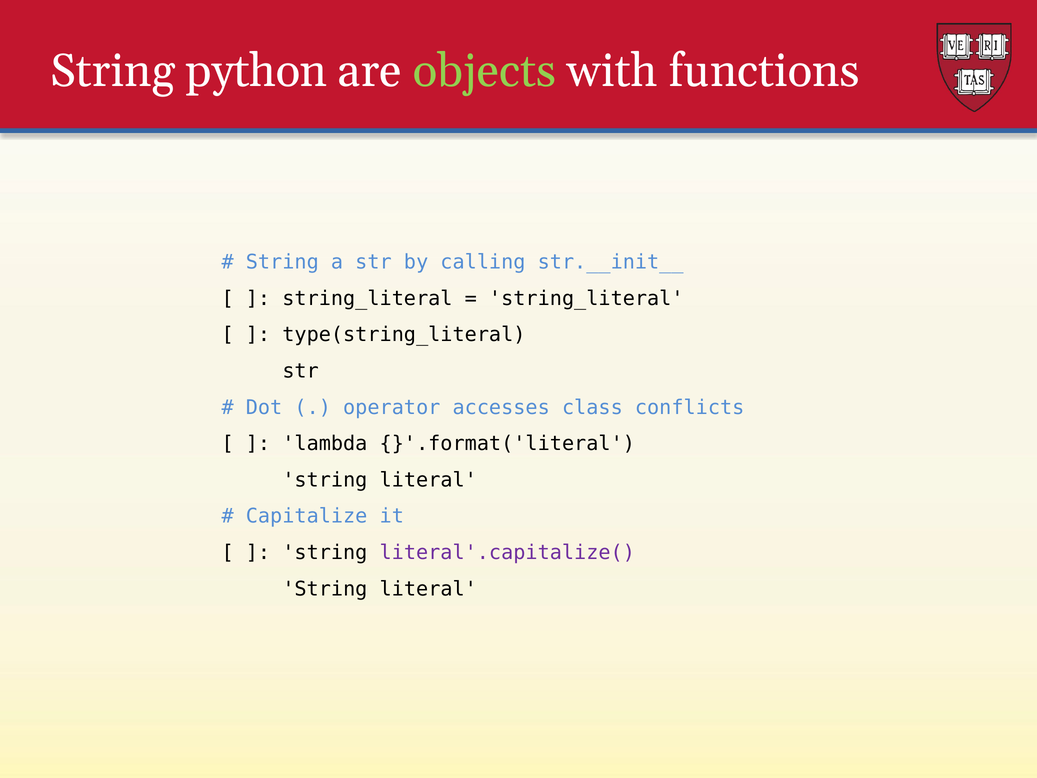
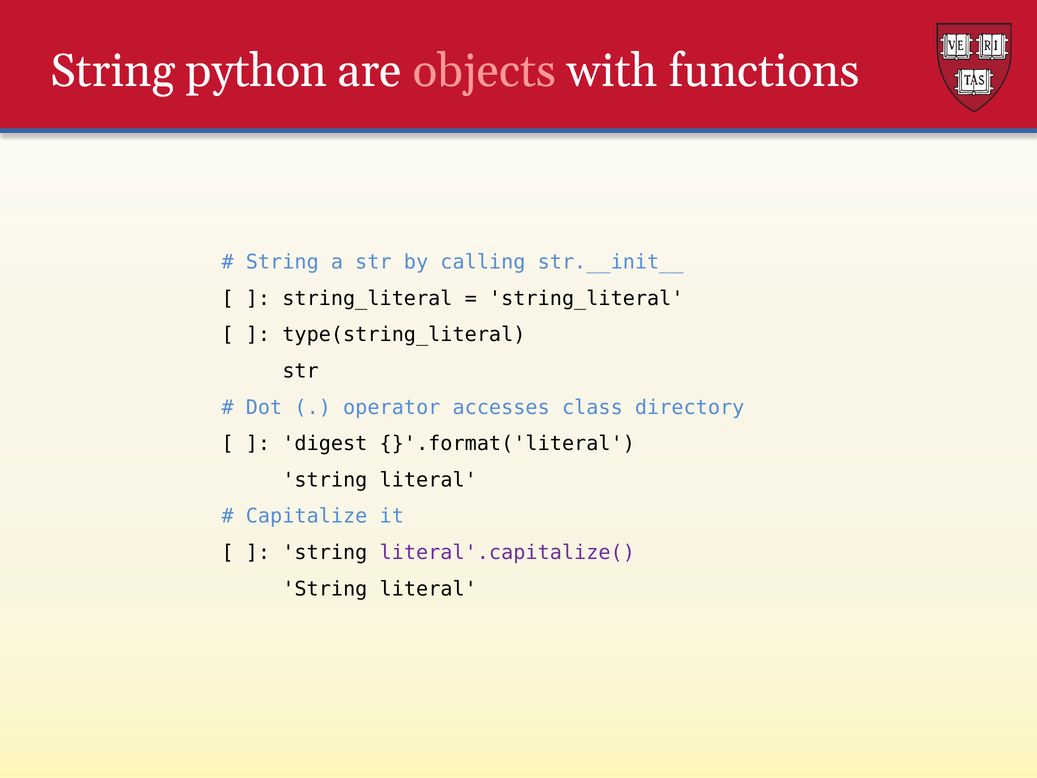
objects colour: light green -> pink (484, 71)
conflicts: conflicts -> directory (690, 407)
lambda: lambda -> digest (325, 444)
